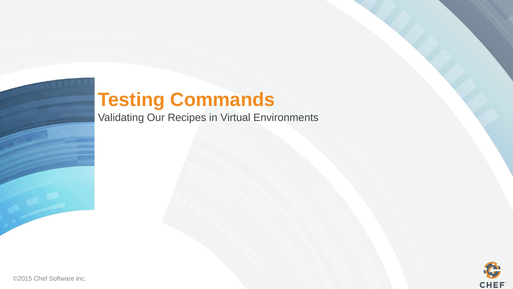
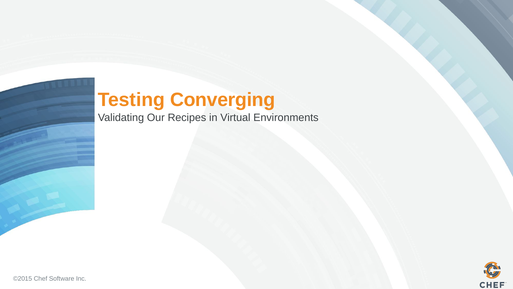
Commands: Commands -> Converging (223, 100)
